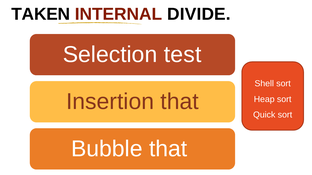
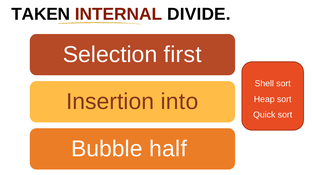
test: test -> first (183, 55)
Insertion that: that -> into (179, 102)
Bubble that: that -> half (168, 149)
